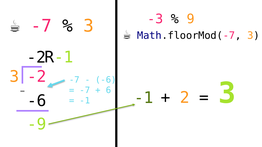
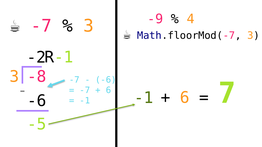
-3: -3 -> -9 (155, 19)
9: 9 -> 4 (191, 19)
-2: -2 -> -8 (37, 77)
2: 2 -> 6 (185, 98)
3: 3 -> 7 (227, 94)
-9: -9 -> -5 (37, 125)
